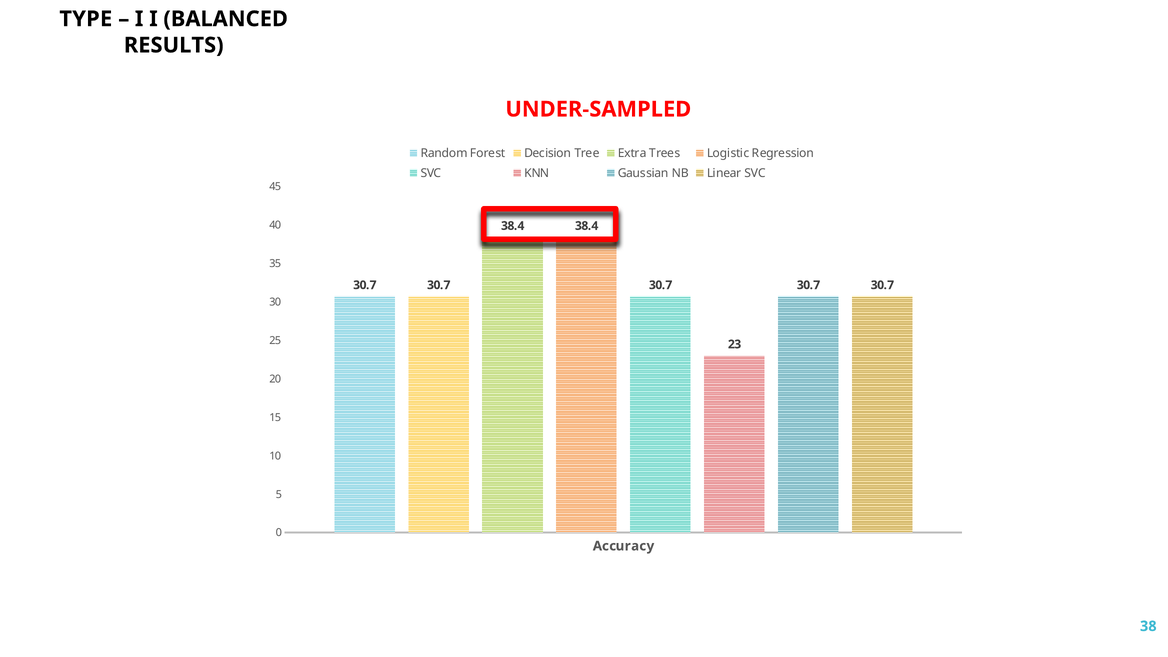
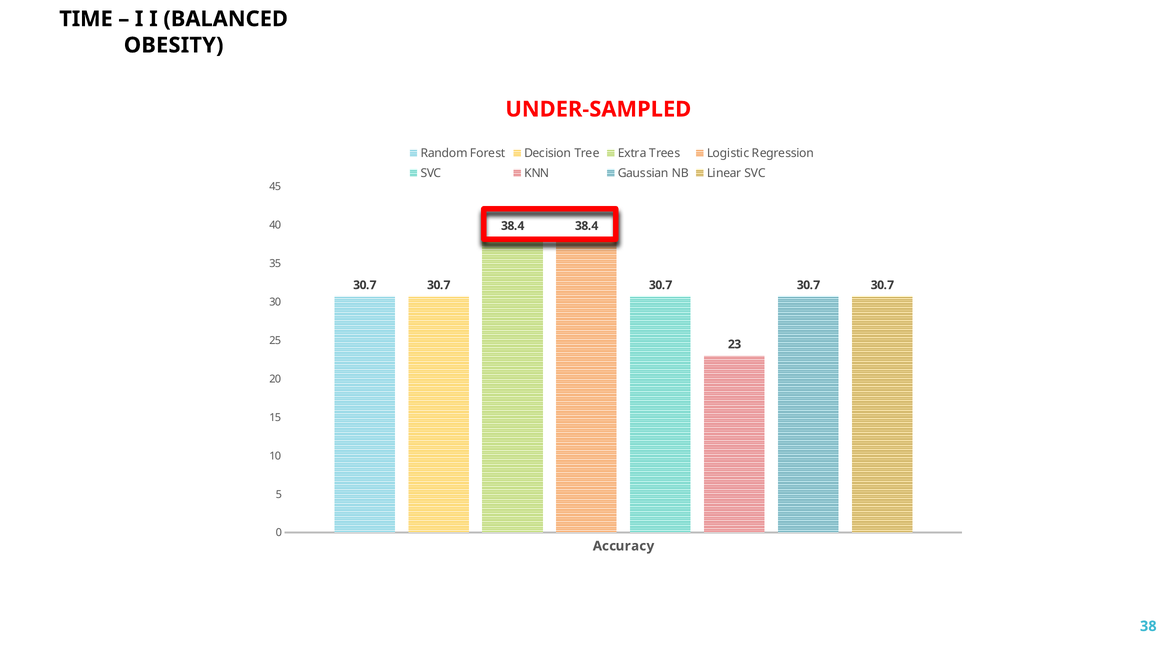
TYPE: TYPE -> TIME (86, 19)
RESULTS: RESULTS -> OBESITY (174, 45)
